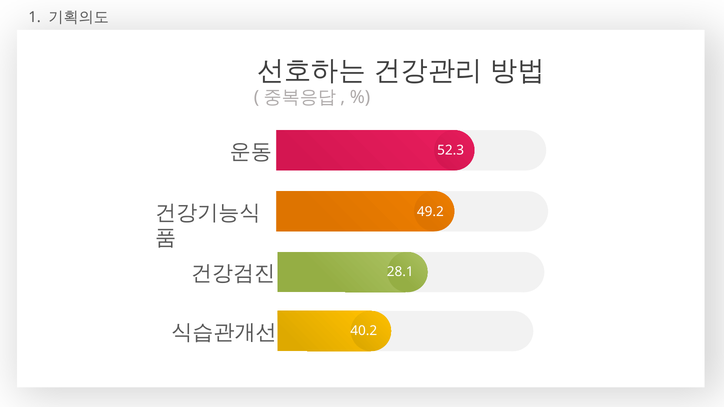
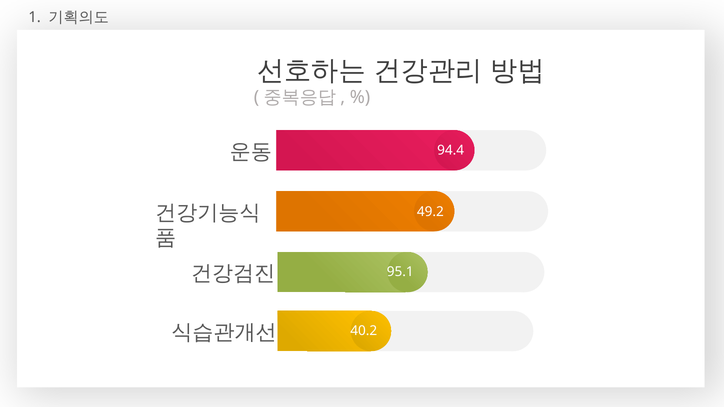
52.3: 52.3 -> 94.4 (451, 150)
28.1: 28.1 -> 95.1 (400, 272)
